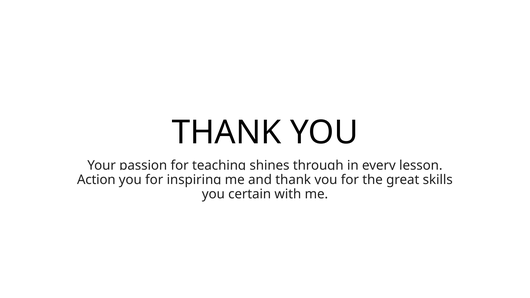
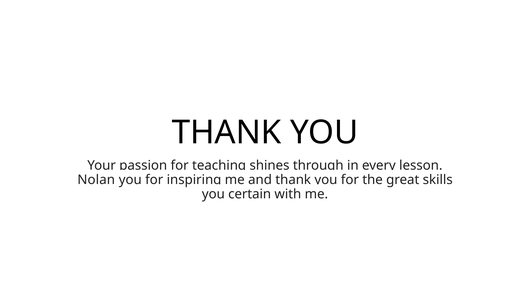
Action: Action -> Nolan (96, 180)
